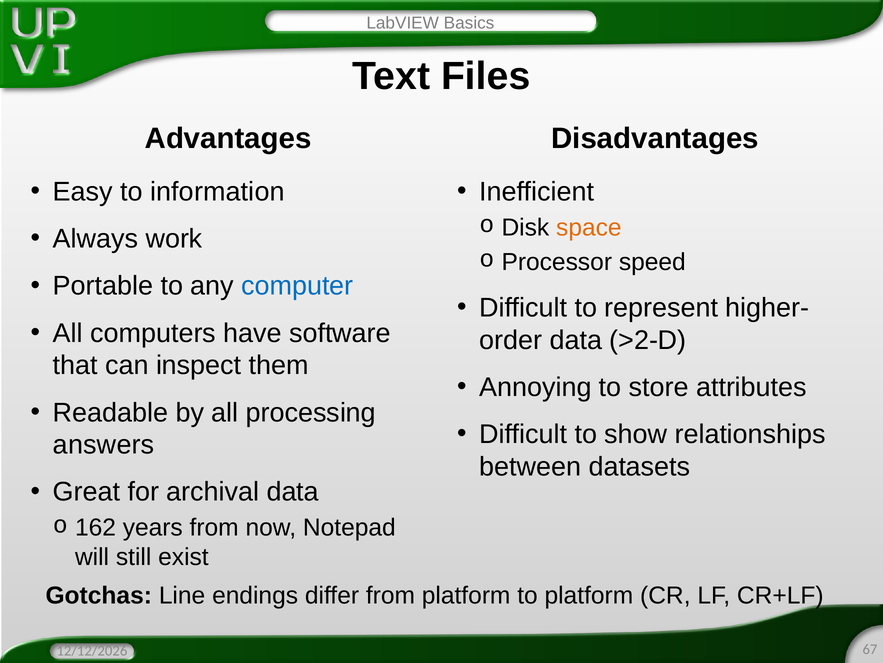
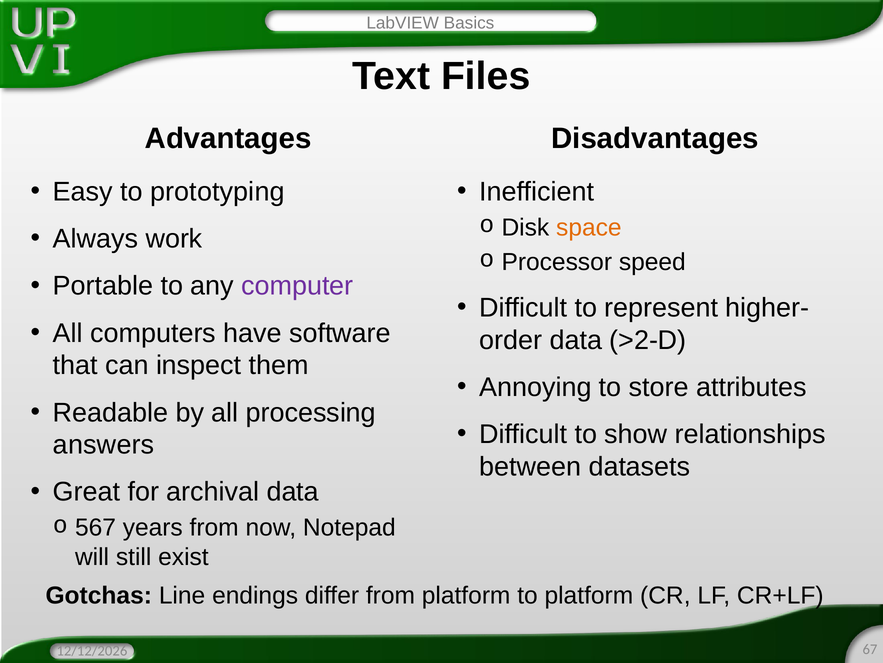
information: information -> prototyping (217, 192)
computer colour: blue -> purple (297, 286)
162: 162 -> 567 (95, 527)
